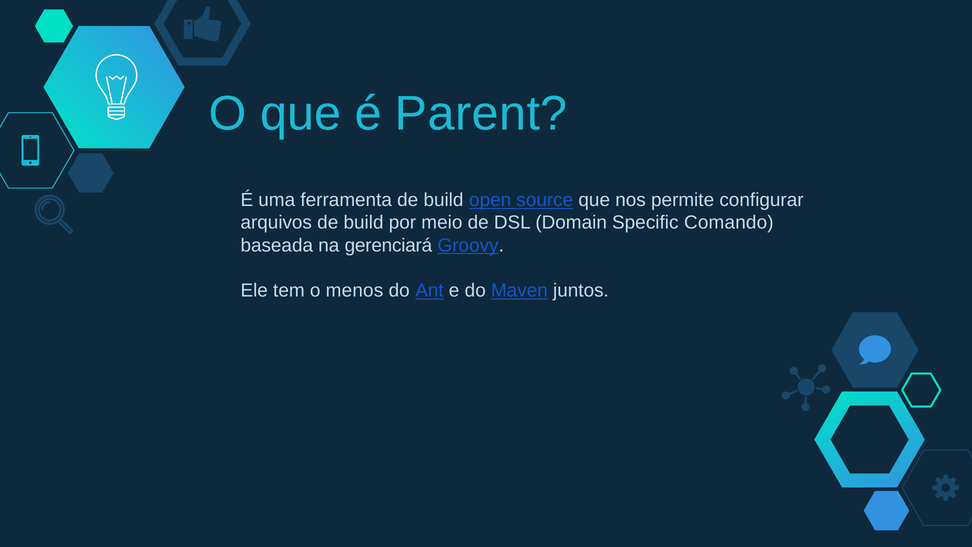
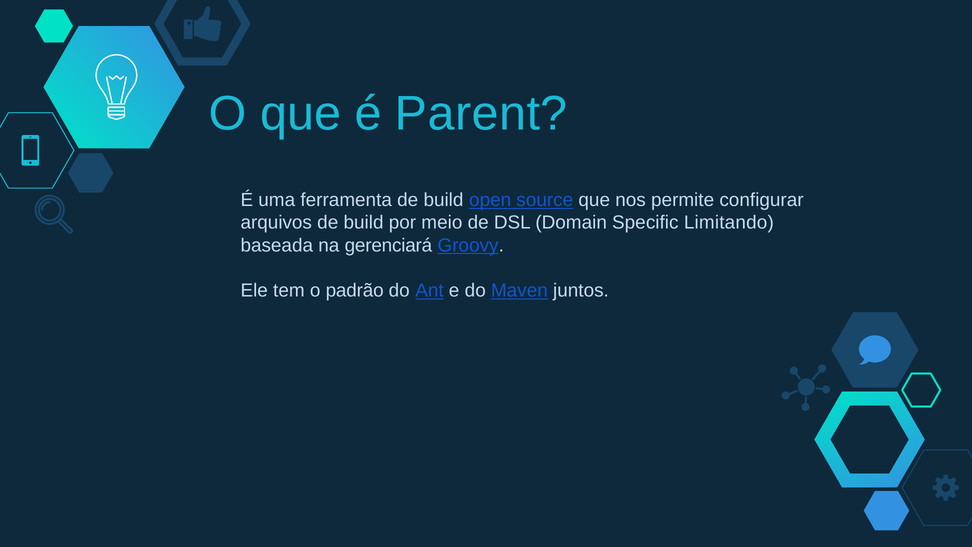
Comando: Comando -> Limitando (729, 223)
menos: menos -> padrão (355, 291)
